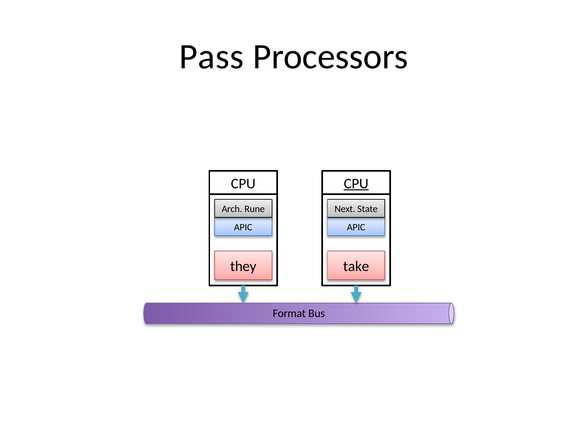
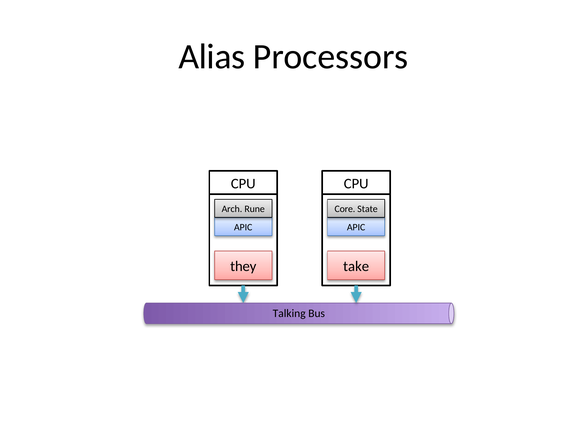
Pass: Pass -> Alias (212, 57)
CPU underline: present -> none (356, 184)
Next: Next -> Core (345, 209)
Format: Format -> Talking (289, 314)
